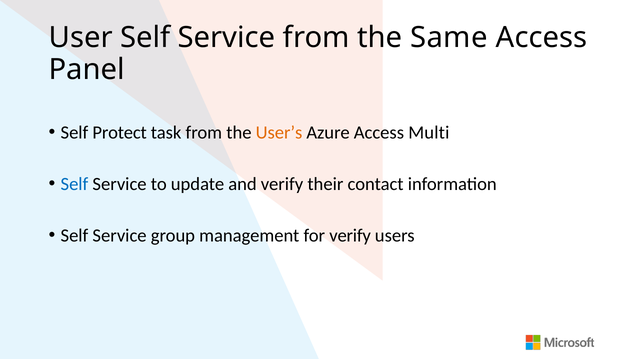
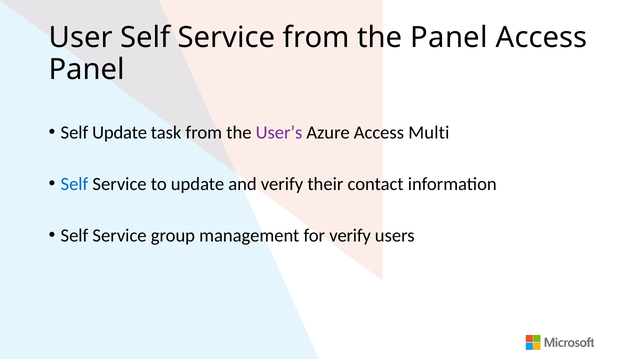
the Same: Same -> Panel (449, 38)
Self Protect: Protect -> Update (120, 133)
User’s colour: orange -> purple (279, 133)
